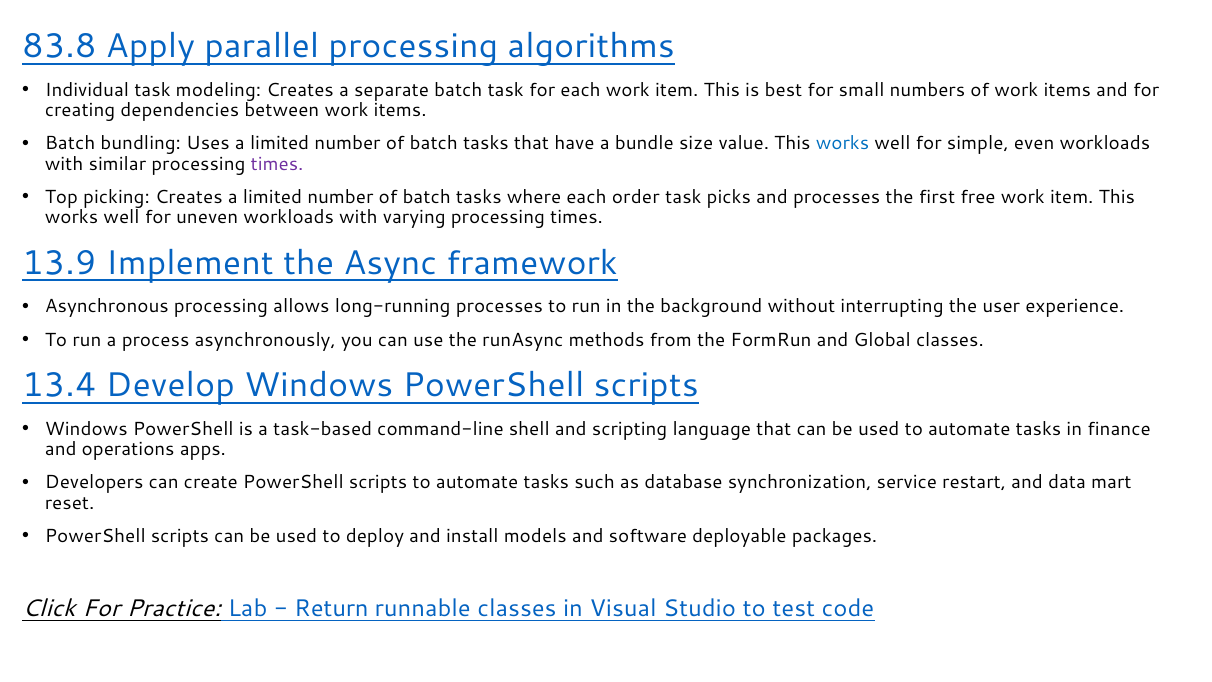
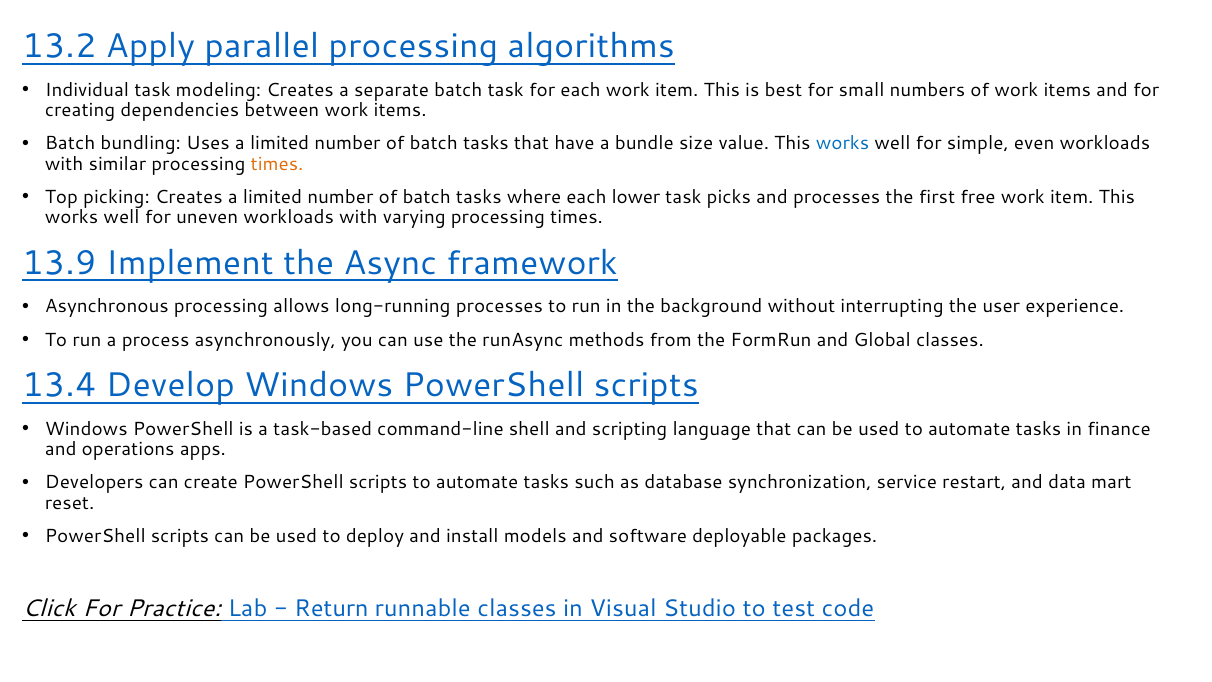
83.8: 83.8 -> 13.2 (59, 46)
times colour: purple -> orange (277, 164)
order: order -> lower (636, 197)
